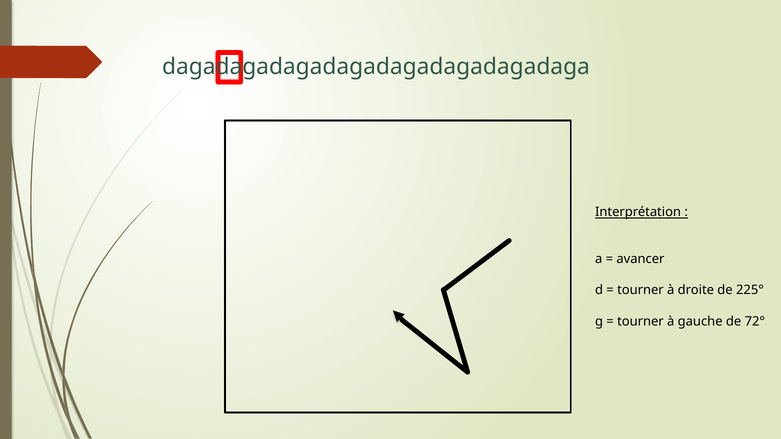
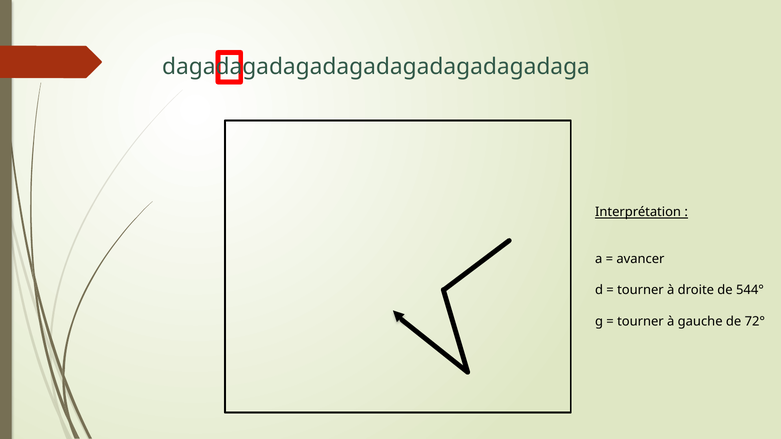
225°: 225° -> 544° (750, 290)
